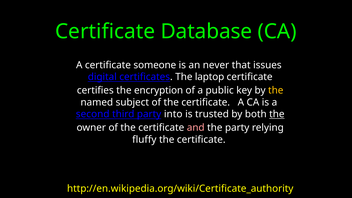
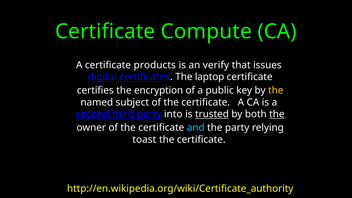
Database: Database -> Compute (206, 32)
someone: someone -> products (155, 65)
never: never -> verify (216, 65)
trusted underline: none -> present (212, 114)
and colour: pink -> light blue (196, 128)
fluffy: fluffy -> toast (144, 140)
